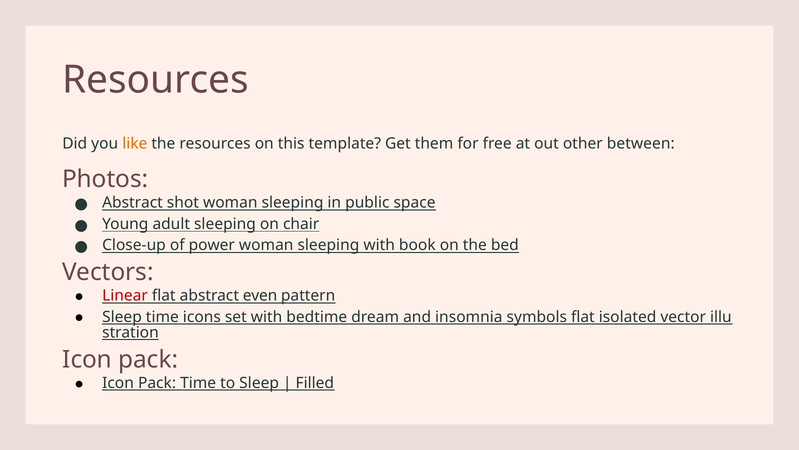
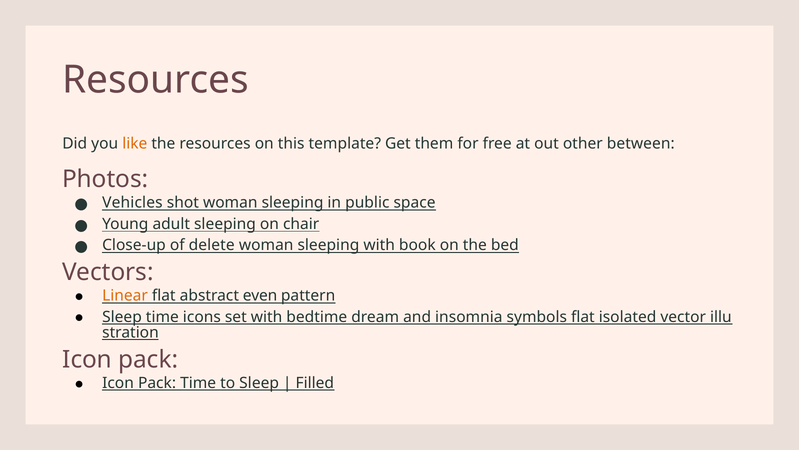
Abstract: Abstract -> Vehicles (132, 203)
power: power -> delete (212, 245)
Linear colour: red -> orange (125, 295)
